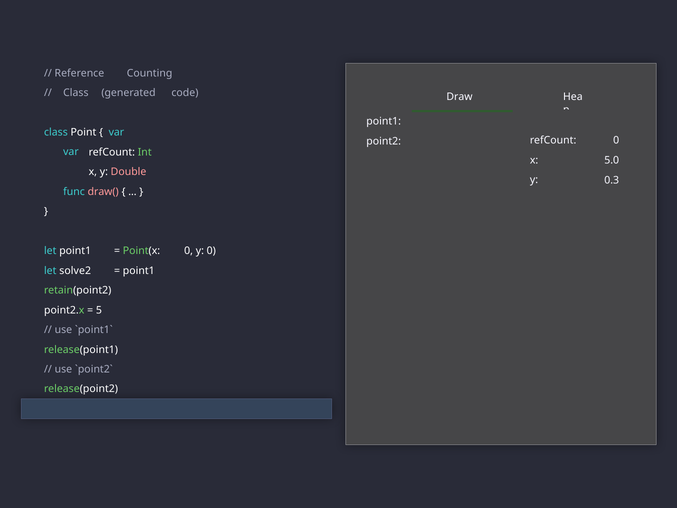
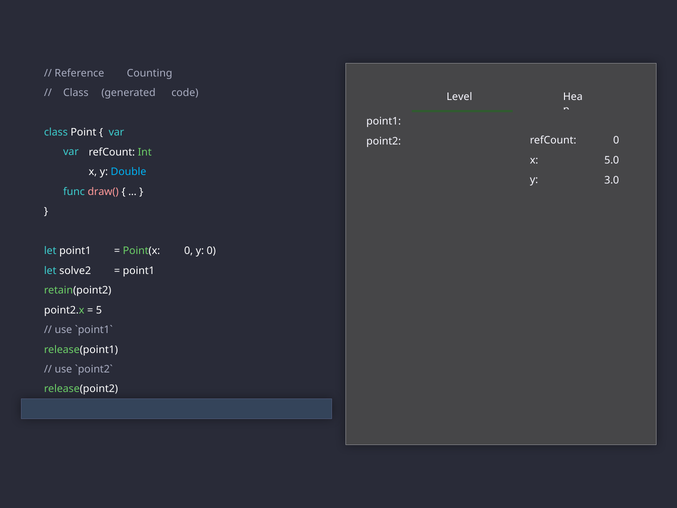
Draw: Draw -> Level (459, 97)
Double colour: pink -> light blue (129, 172)
0.3: 0.3 -> 3.0 (612, 180)
